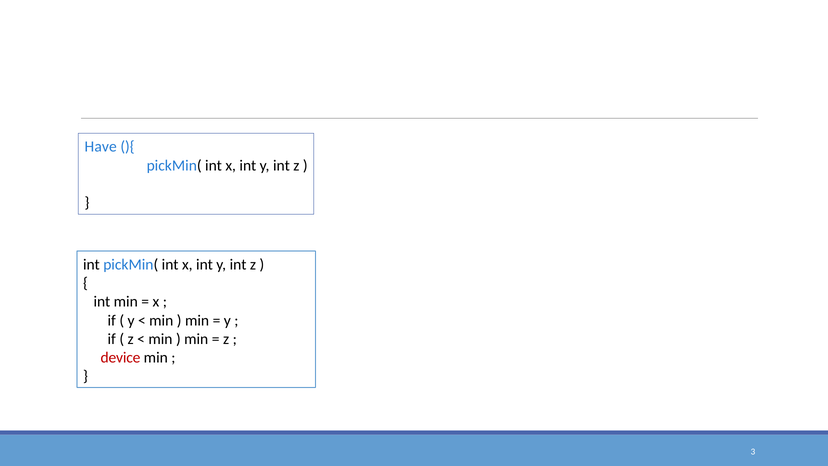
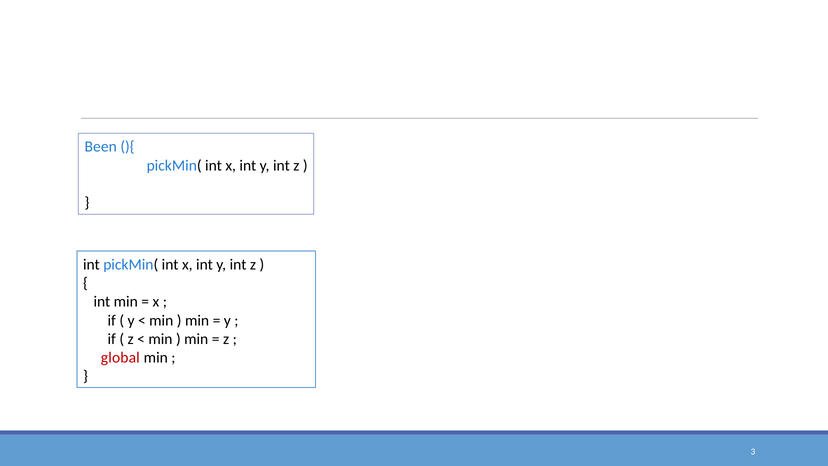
Have: Have -> Been (101, 147)
device: device -> global (120, 357)
